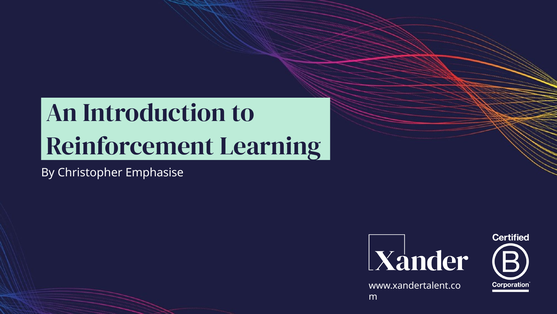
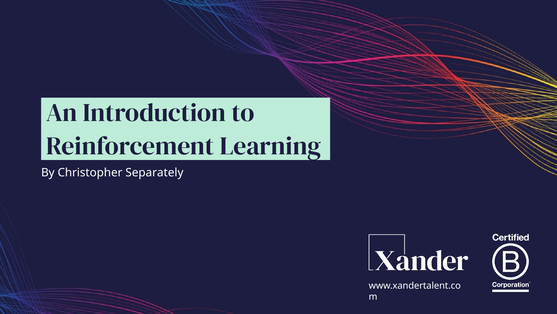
Emphasise: Emphasise -> Separately (154, 172)
